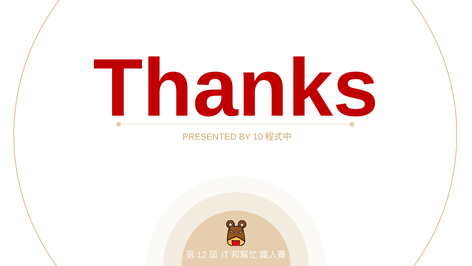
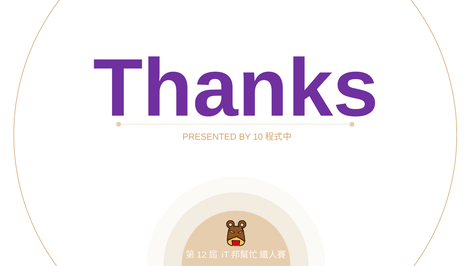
Thanks colour: red -> purple (236, 89)
